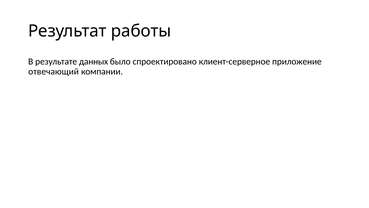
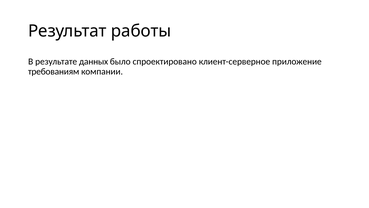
отвечающий: отвечающий -> требованиям (54, 72)
